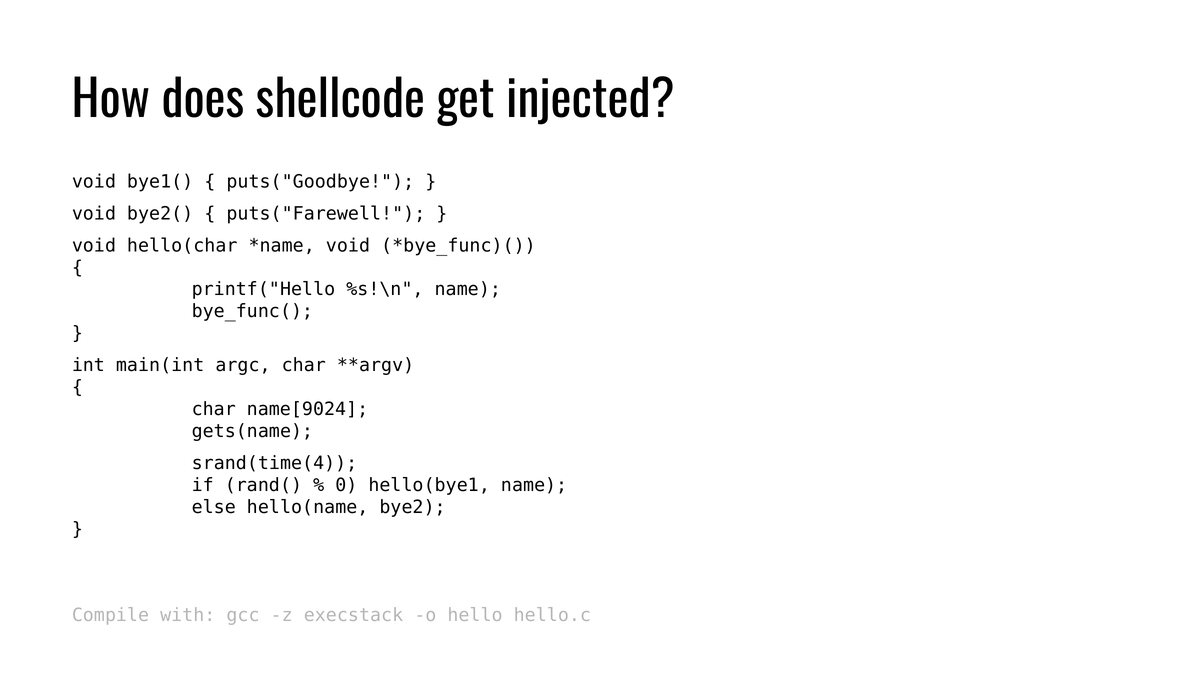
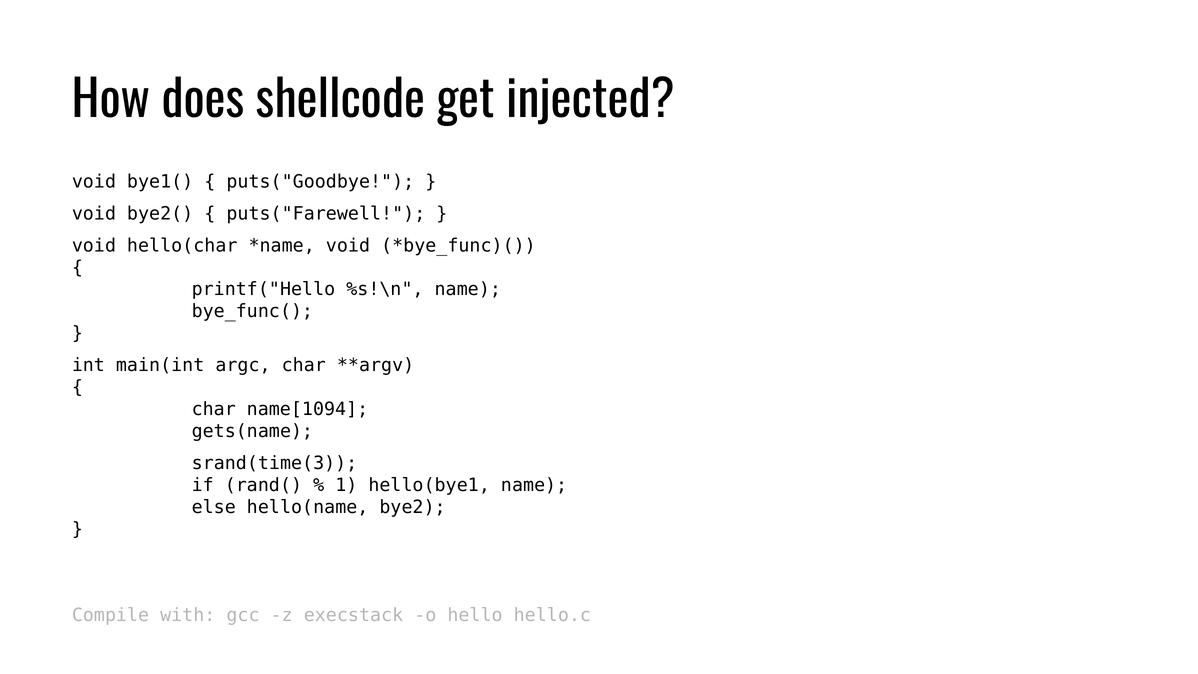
name[9024: name[9024 -> name[1094 (307, 409)
srand(time(4: srand(time(4 -> srand(time(3 (274, 463)
0: 0 -> 1 (346, 485)
